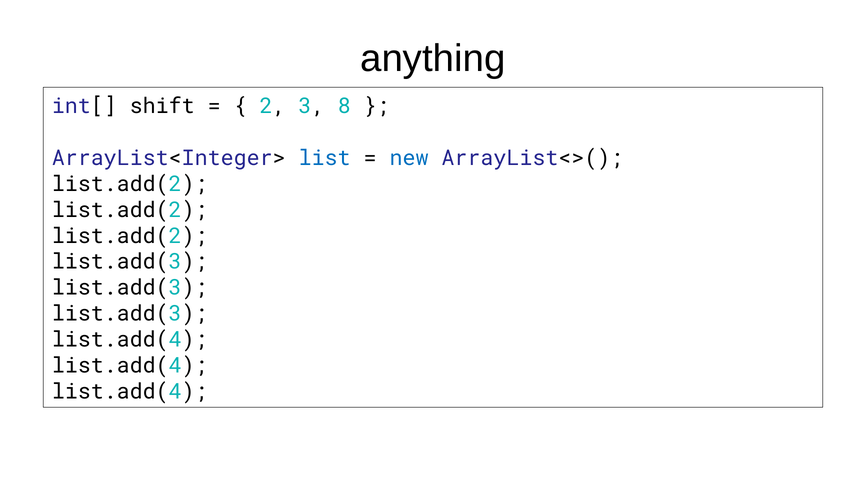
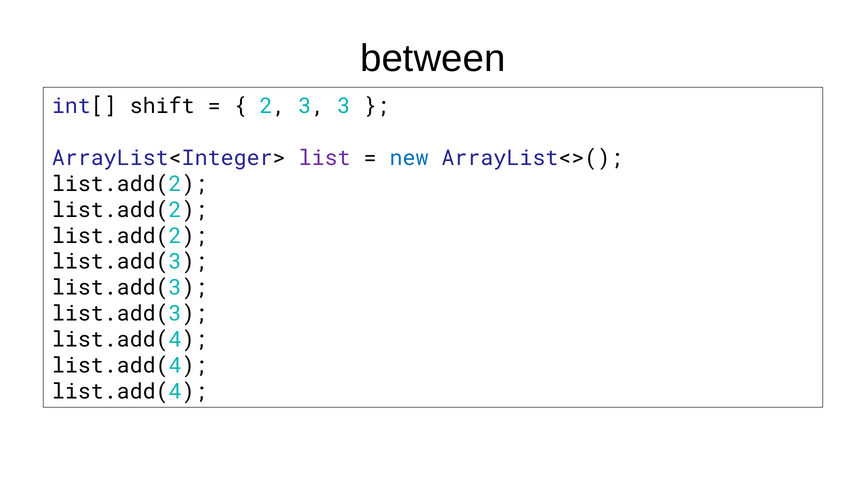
anything: anything -> between (433, 58)
3 8: 8 -> 3 (344, 106)
list colour: blue -> purple (325, 158)
